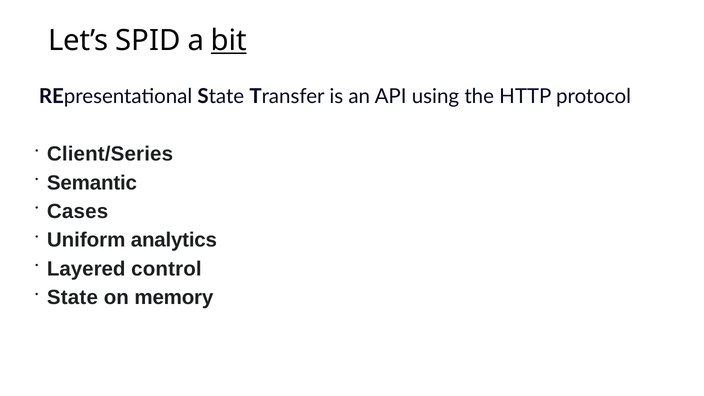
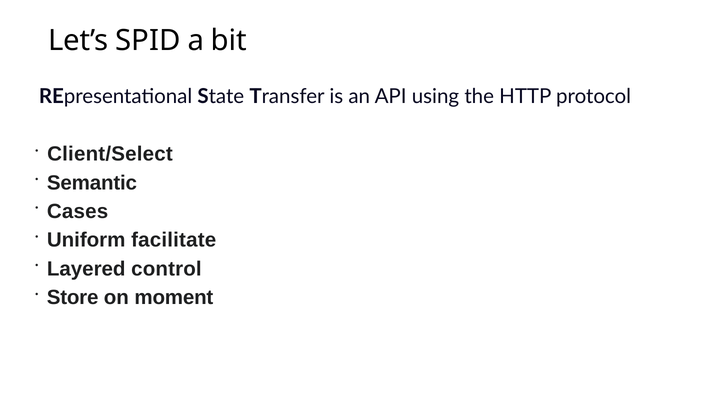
bit underline: present -> none (229, 41)
Client/Series: Client/Series -> Client/Select (110, 154)
analytics: analytics -> facilitate (174, 240)
State: State -> Store (73, 298)
memory: memory -> moment (174, 298)
